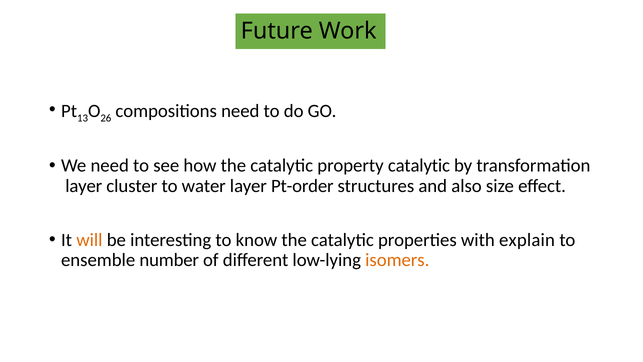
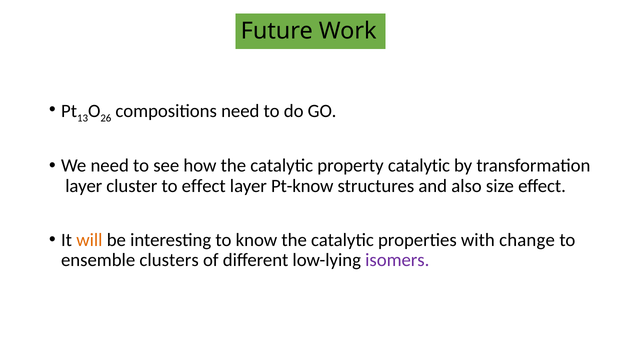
to water: water -> effect (204, 186)
Pt-order: Pt-order -> Pt-know (302, 186)
explain: explain -> change (527, 240)
number: number -> clusters (169, 260)
isomers colour: orange -> purple (397, 260)
